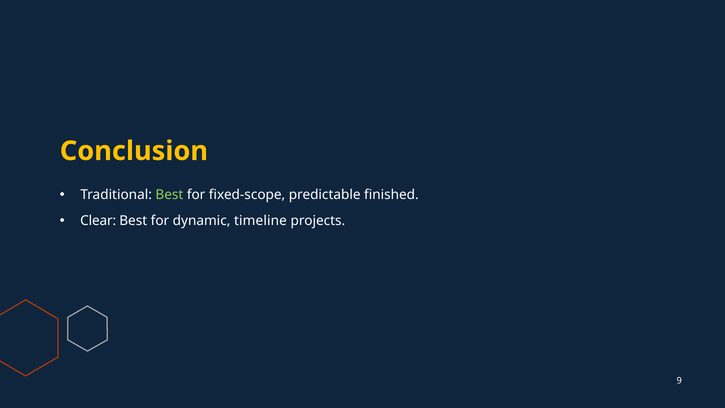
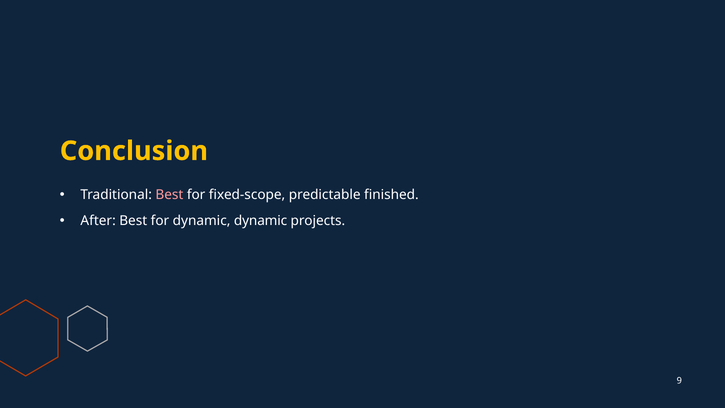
Best colour: light green -> pink (169, 195)
Clear: Clear -> After (98, 221)
dynamic timeline: timeline -> dynamic (261, 221)
